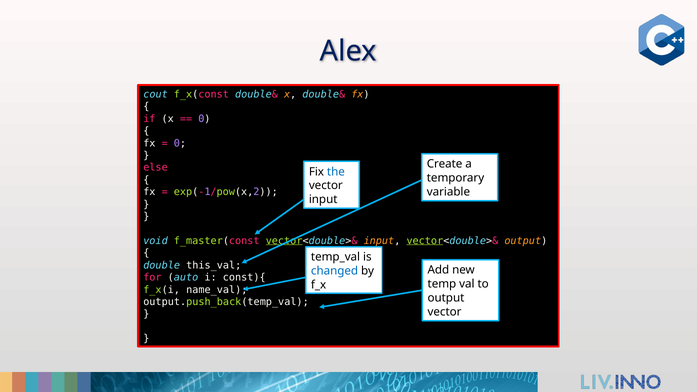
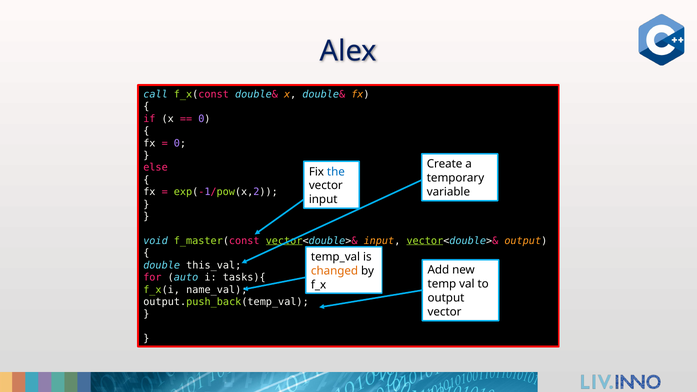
cout: cout -> call (156, 94)
changed colour: blue -> orange (335, 271)
const){: const){ -> tasks){ (244, 278)
